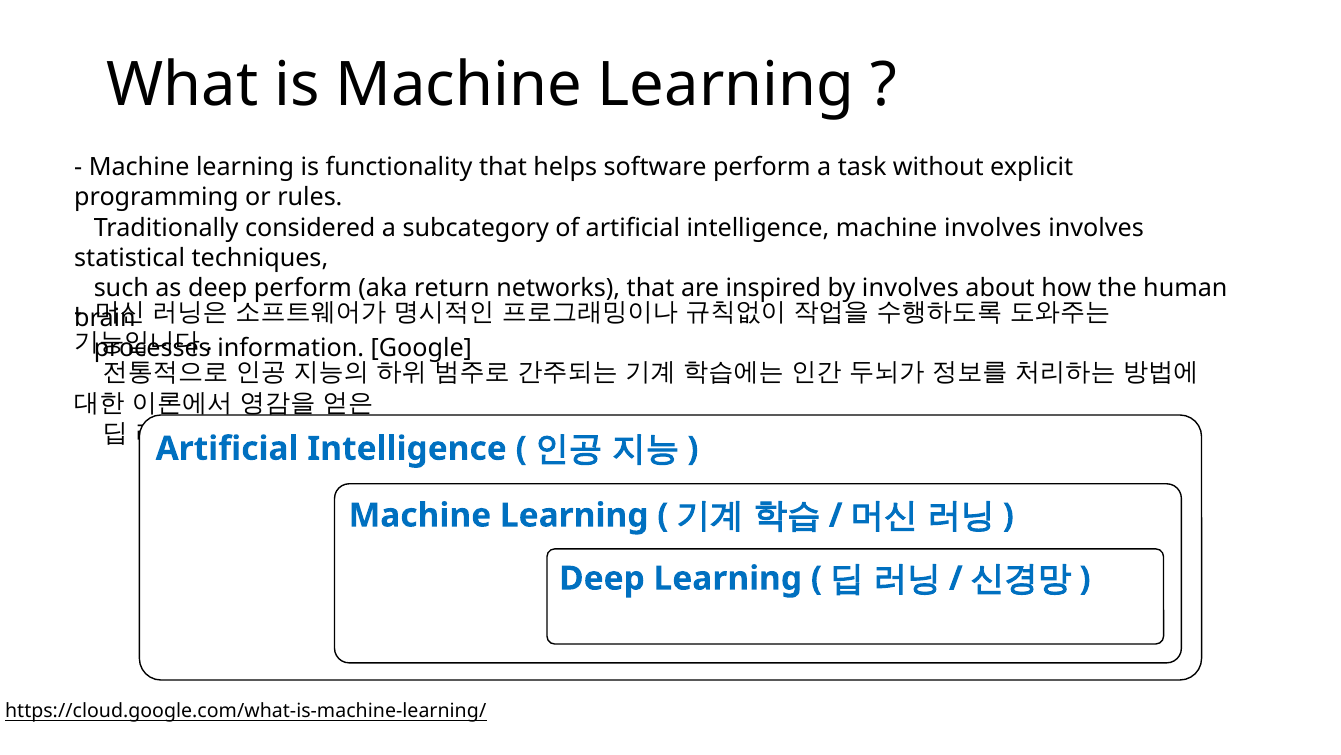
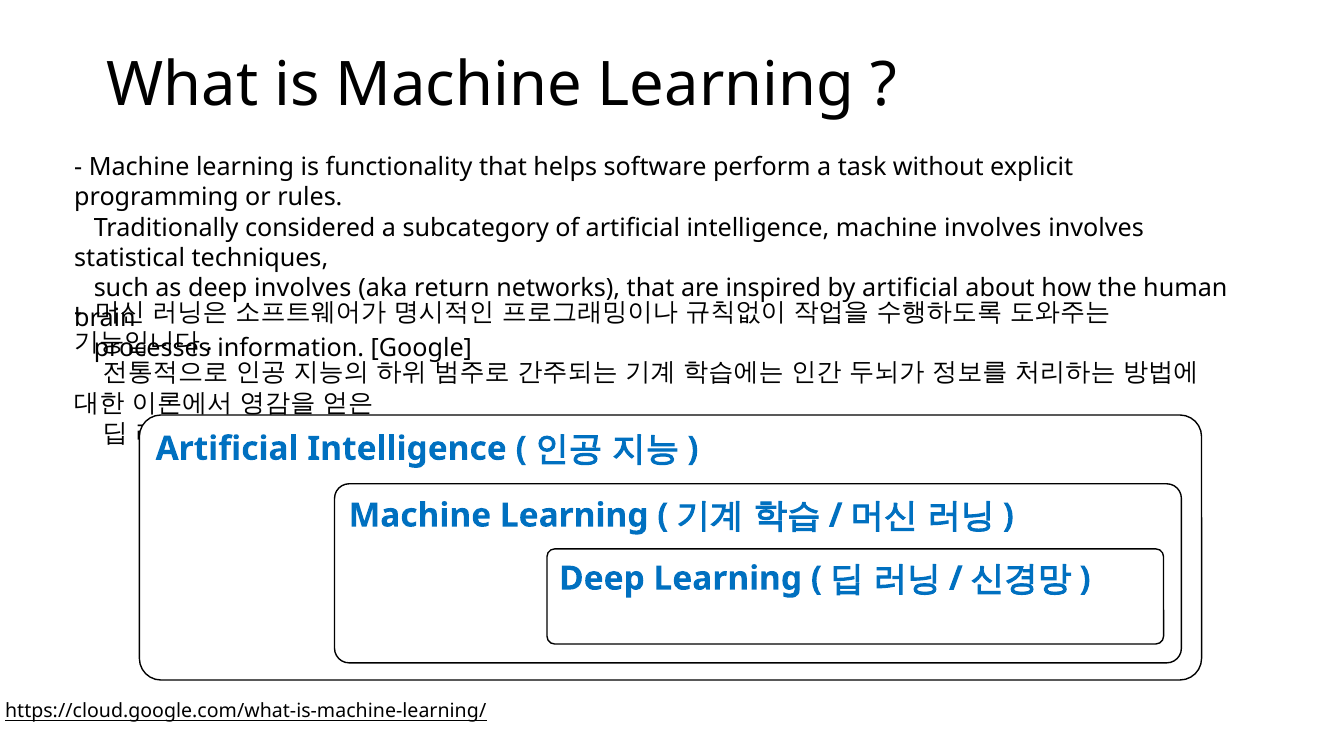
deep perform: perform -> involves (303, 288)
by involves: involves -> artificial (910, 288)
